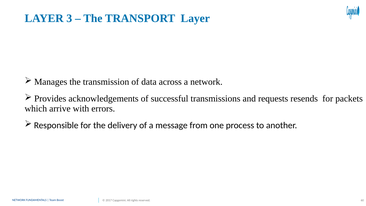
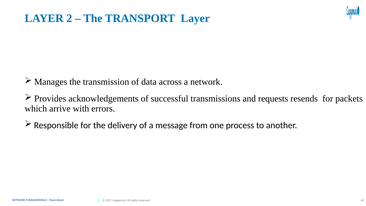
3: 3 -> 2 (69, 18)
